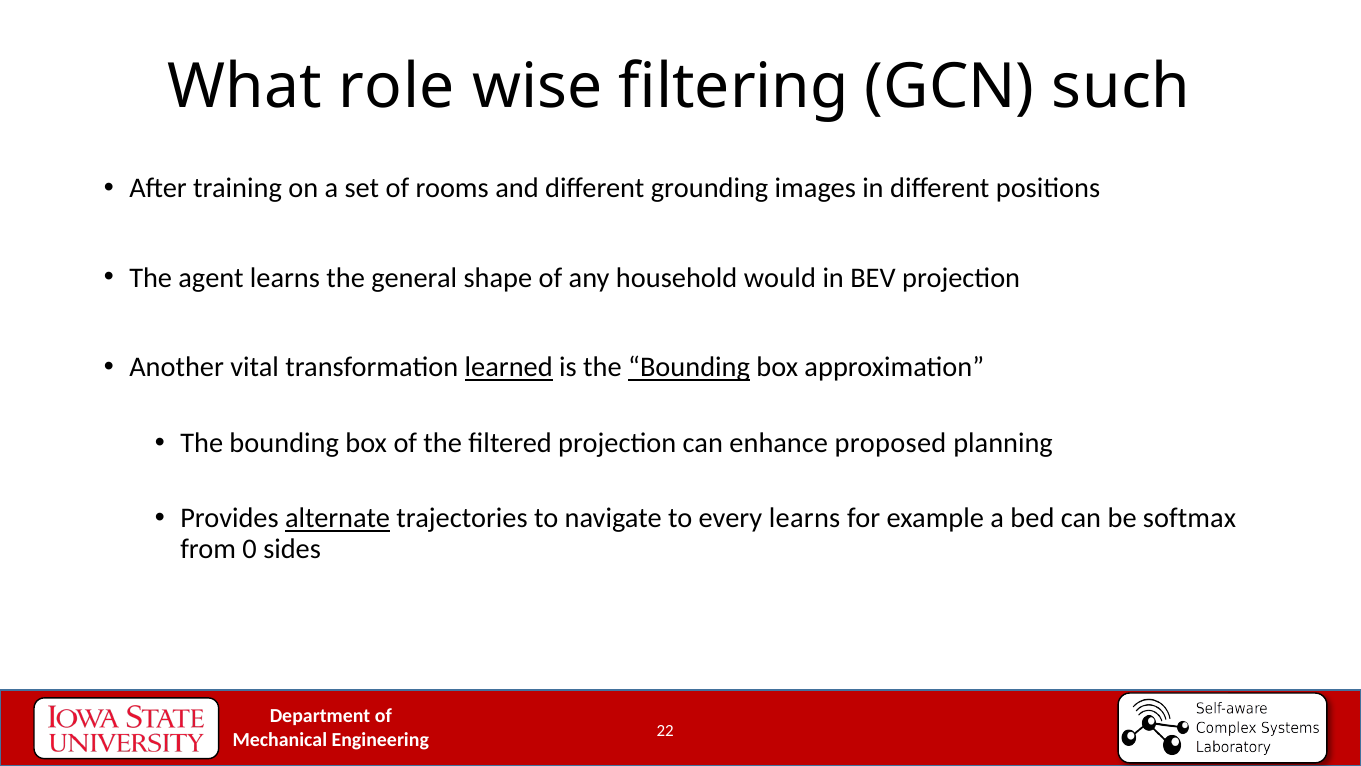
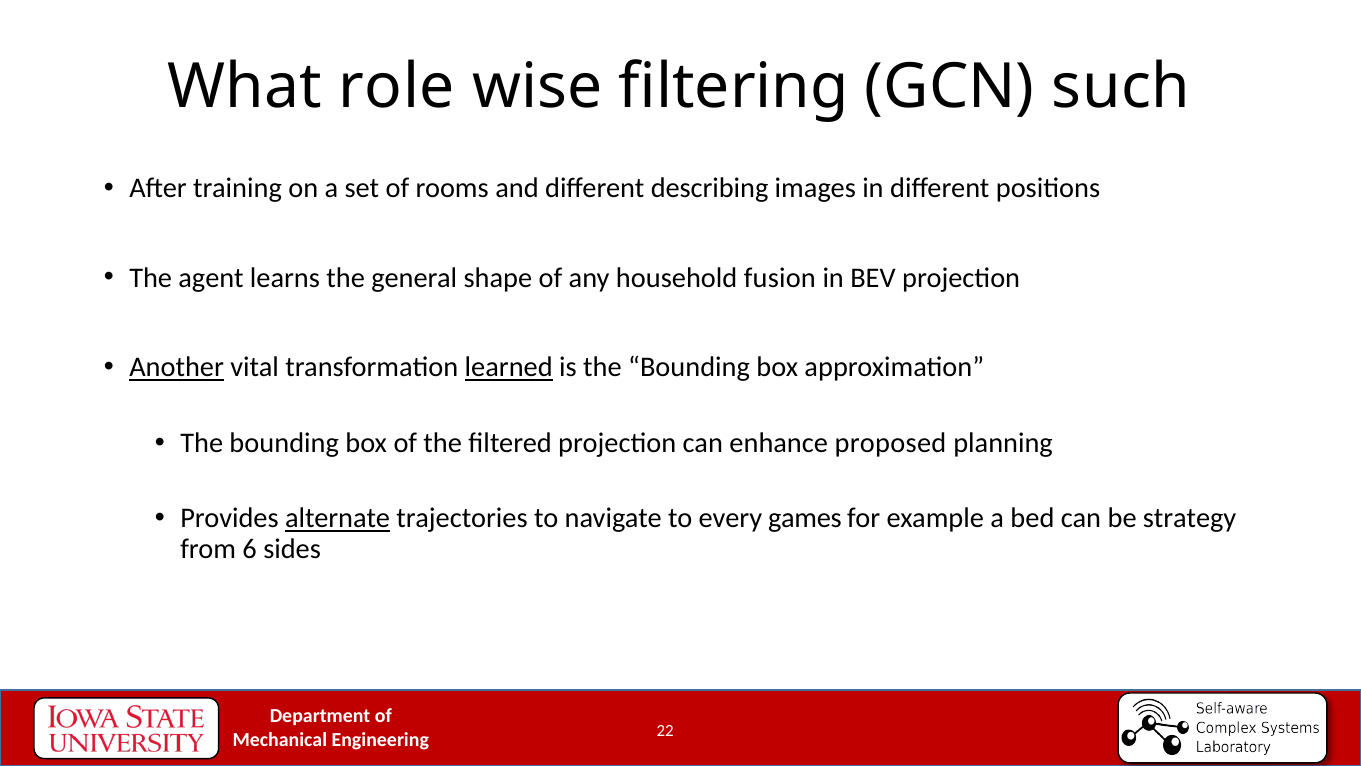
grounding: grounding -> describing (710, 188)
would: would -> fusion (780, 278)
Another underline: none -> present (177, 367)
Bounding underline: present -> none (689, 367)
every learns: learns -> games (805, 518)
softmax: softmax -> strategy (1190, 518)
0: 0 -> 6 (250, 549)
